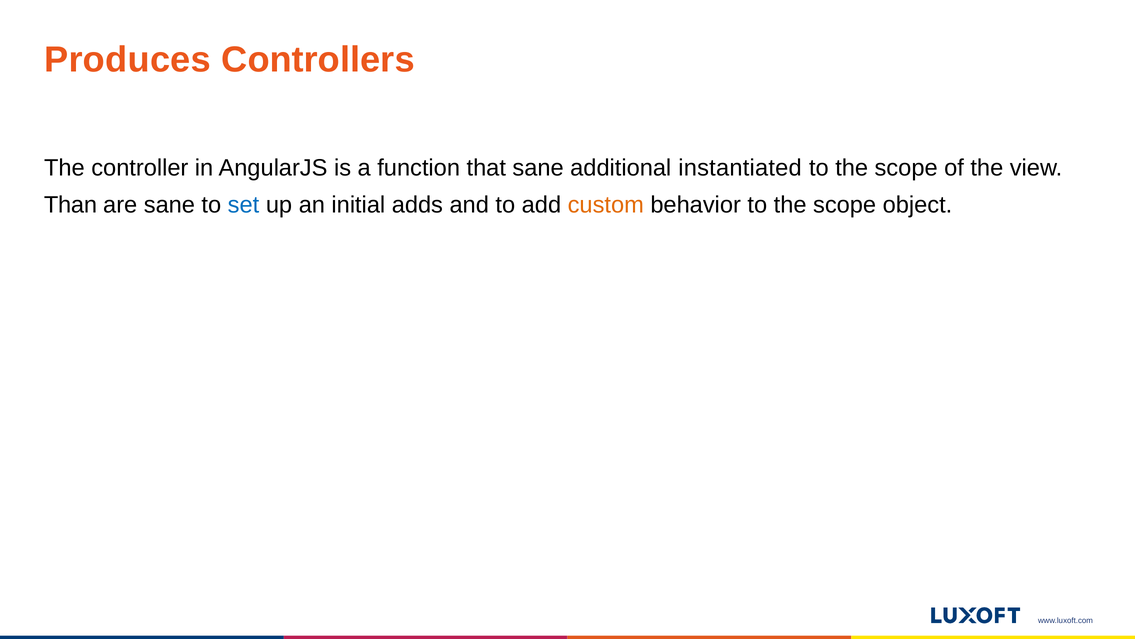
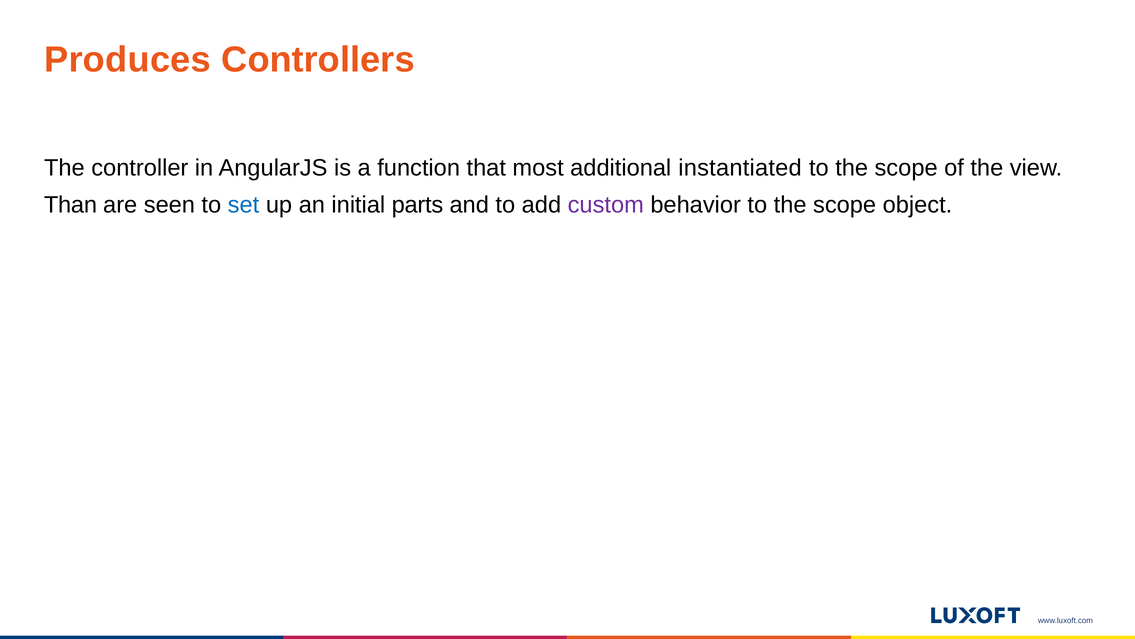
that sane: sane -> most (538, 168)
are sane: sane -> seen (169, 205)
adds: adds -> parts (417, 205)
custom colour: orange -> purple (606, 205)
